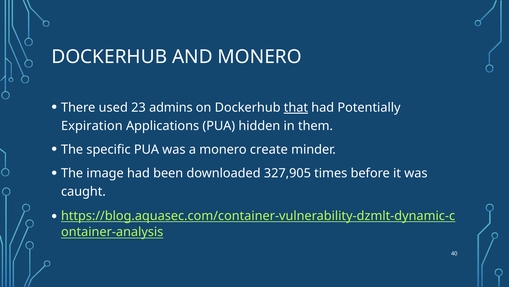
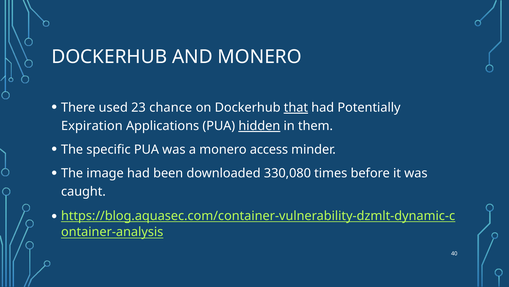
admins: admins -> chance (171, 107)
hidden underline: none -> present (259, 126)
create: create -> access (269, 149)
327,905: 327,905 -> 330,080 (287, 173)
